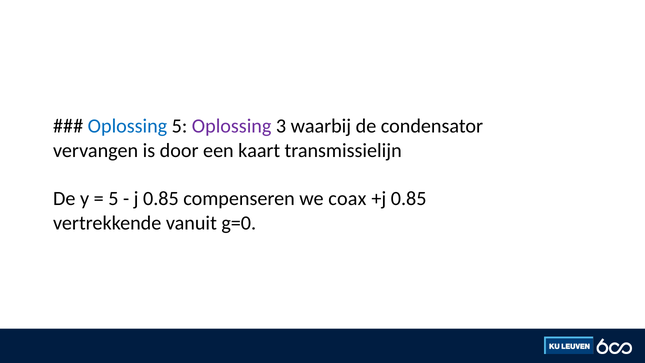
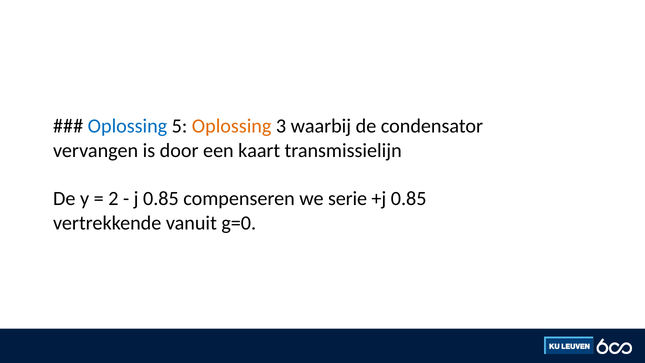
Oplossing colour: purple -> orange (232, 126)
5: 5 -> 2 (113, 199)
coax: coax -> serie (348, 199)
